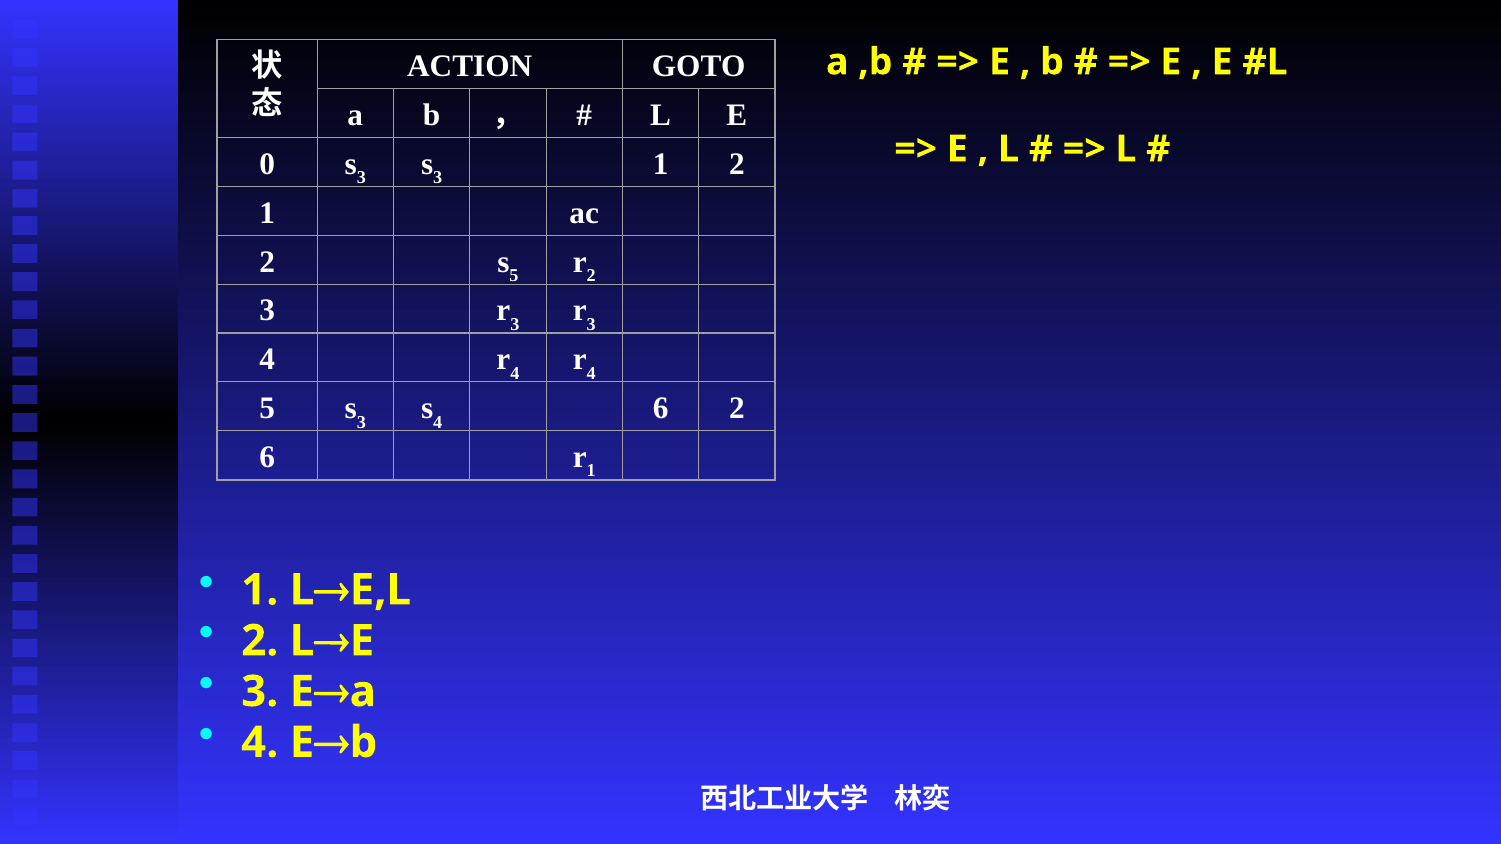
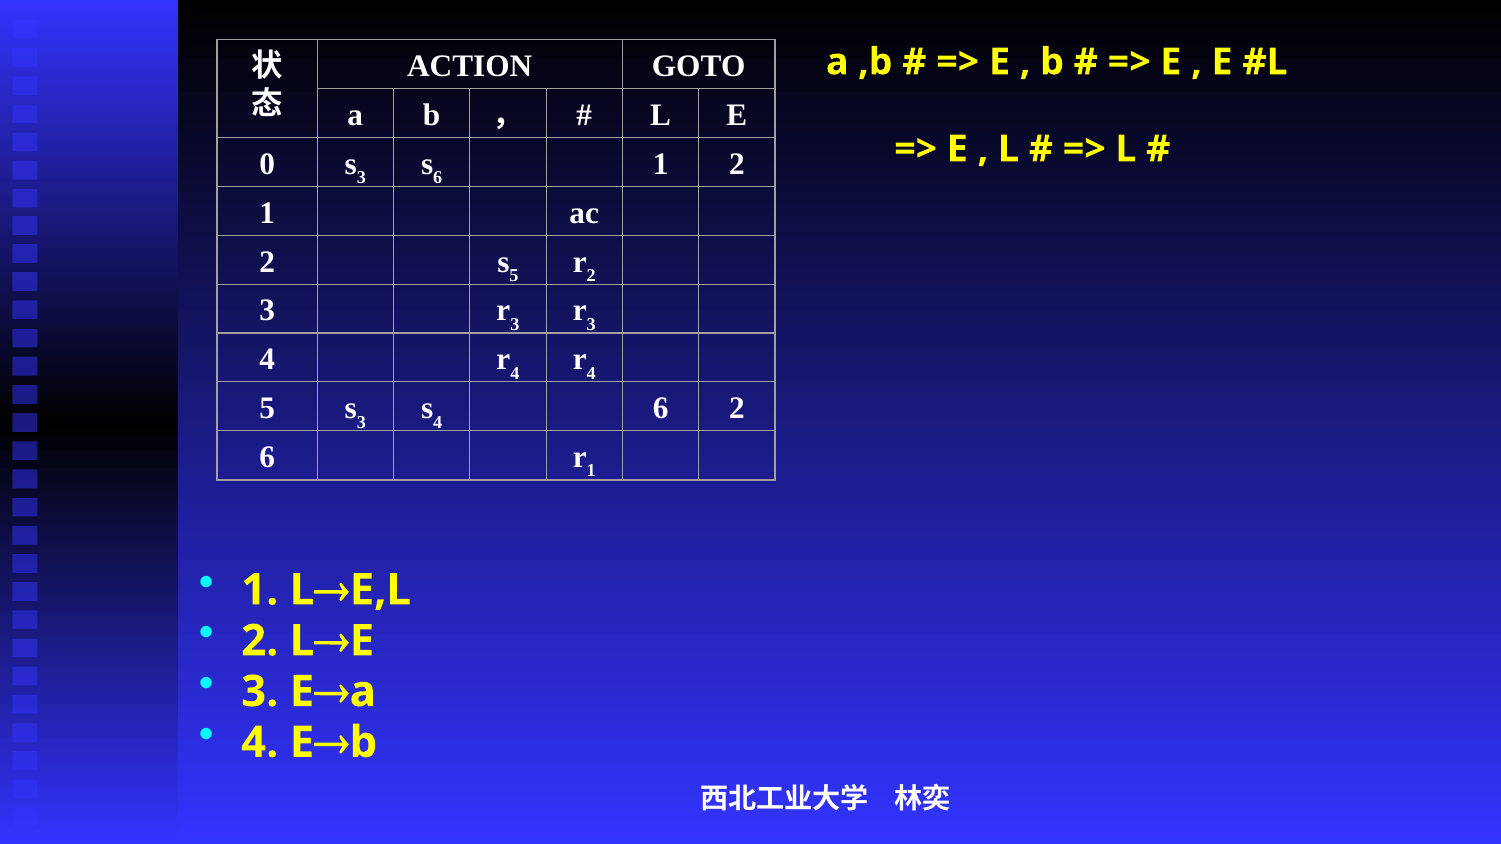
3: 3 -> 6 (438, 178)
